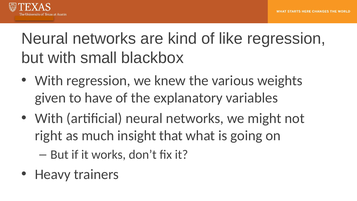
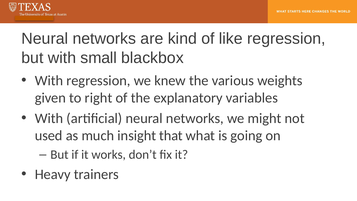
have: have -> right (99, 98)
right: right -> used (49, 136)
